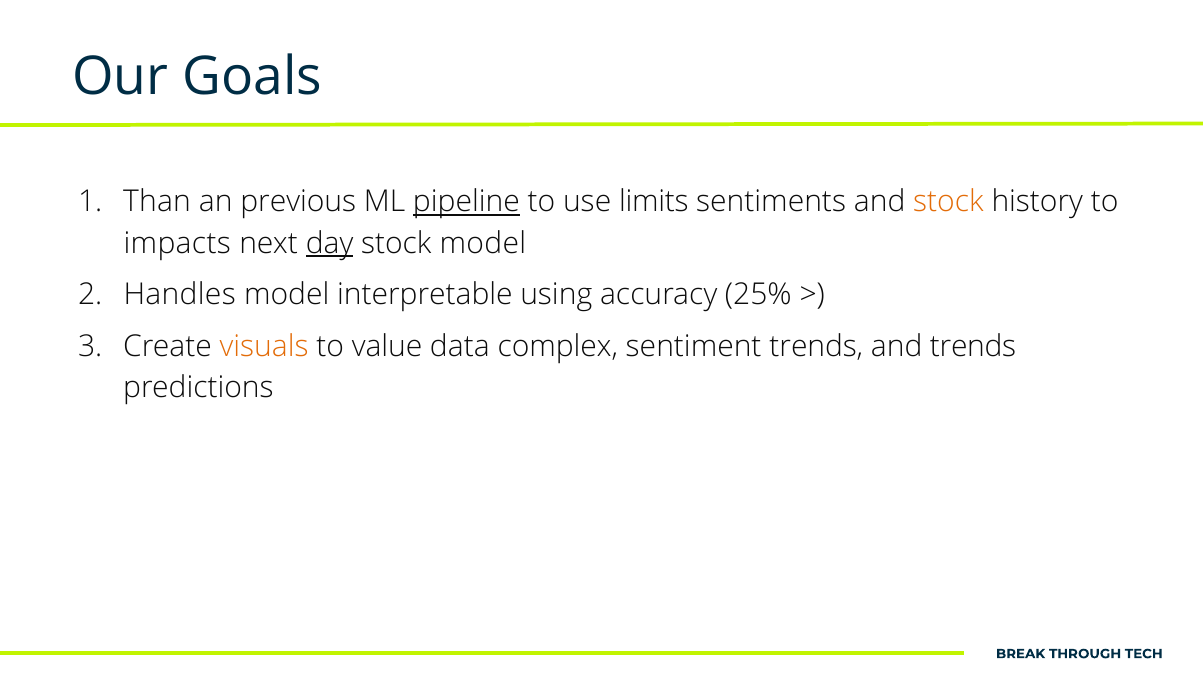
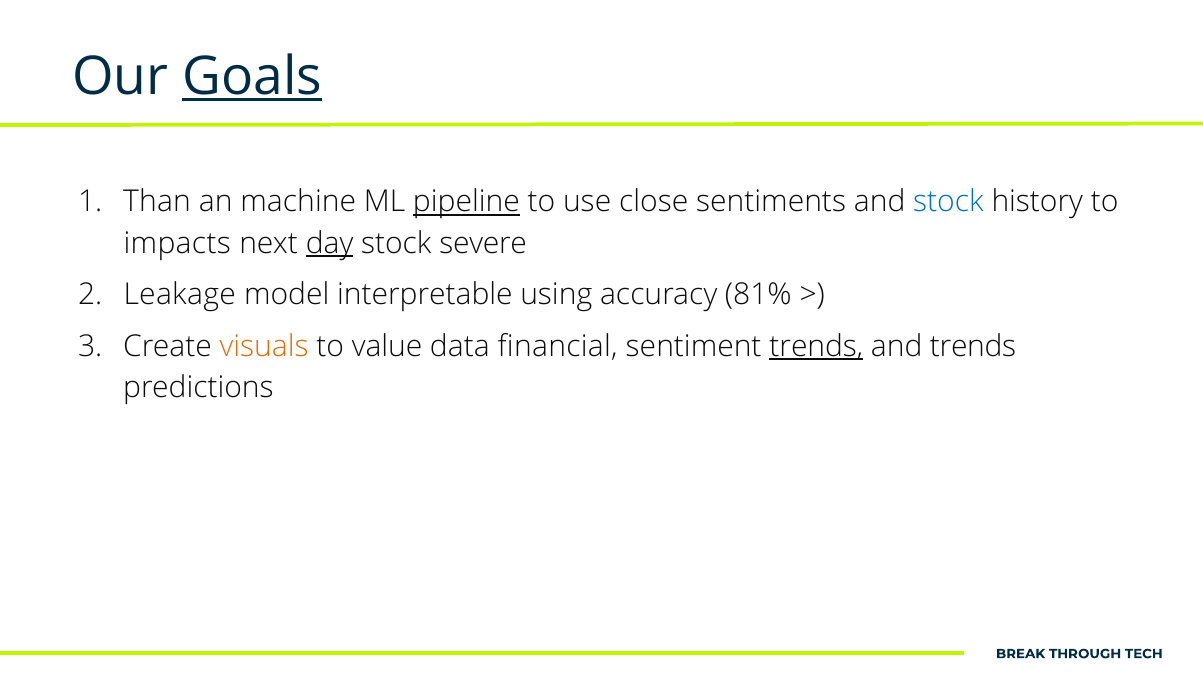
Goals underline: none -> present (252, 76)
previous: previous -> machine (298, 202)
limits: limits -> close (654, 202)
stock colour: orange -> blue (948, 202)
stock model: model -> severe (483, 243)
Handles: Handles -> Leakage (180, 295)
25%: 25% -> 81% (758, 295)
complex: complex -> financial (558, 346)
trends underline: none -> present (816, 346)
